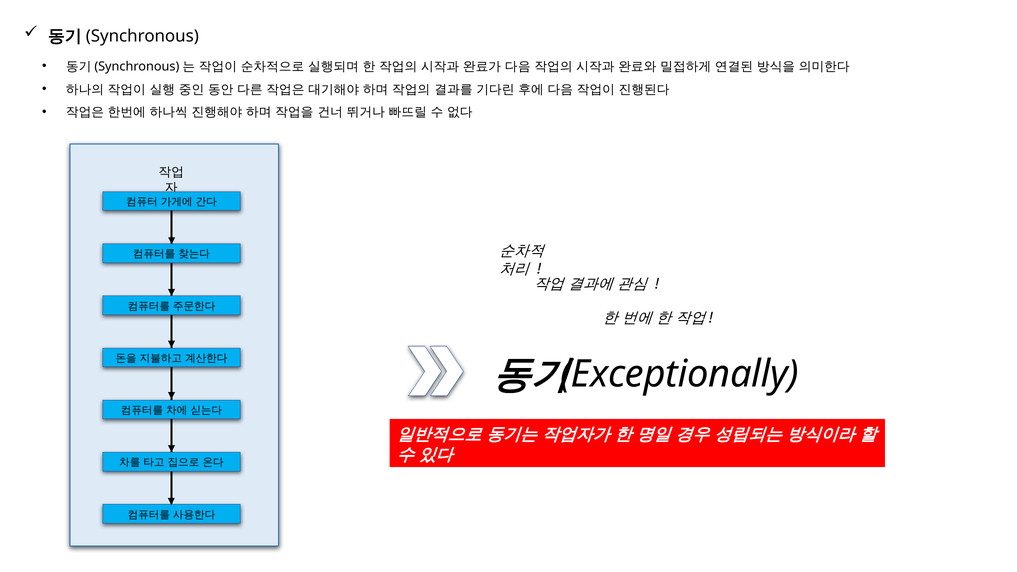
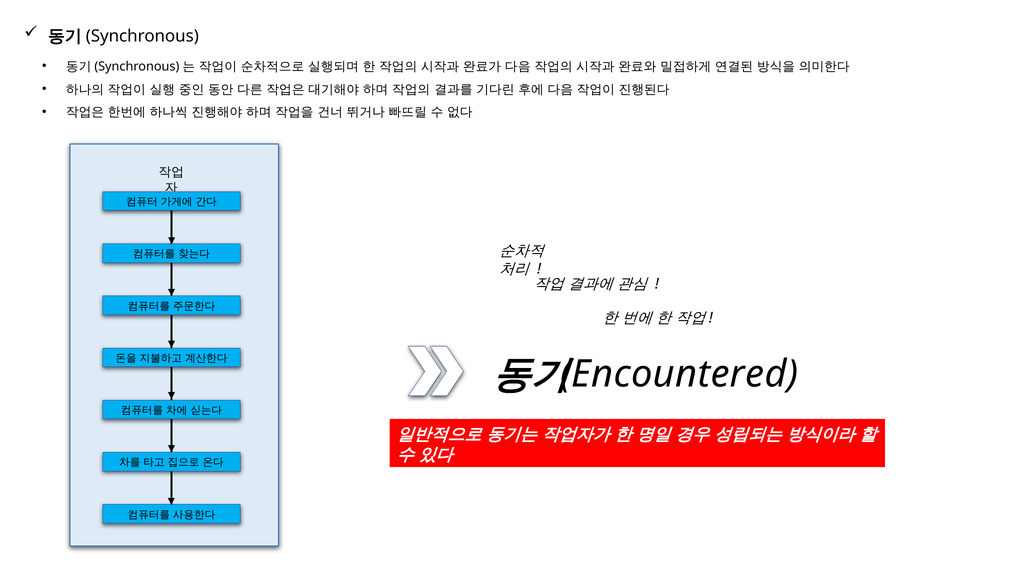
Exceptionally: Exceptionally -> Encountered (679, 374)
